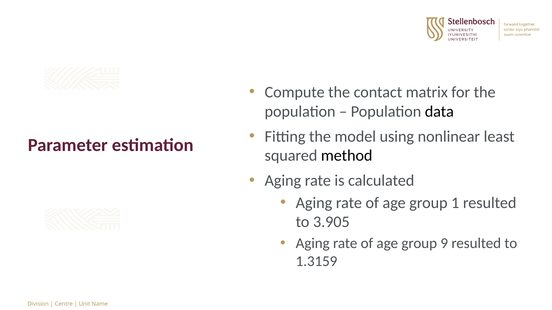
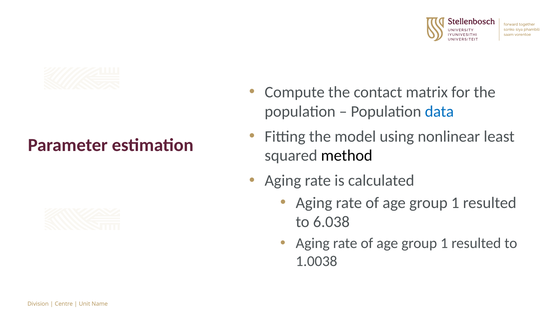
data colour: black -> blue (439, 112)
3.905: 3.905 -> 6.038 (331, 222)
9: 9 -> 1 (444, 244)
1.3159: 1.3159 -> 1.0038 (317, 262)
